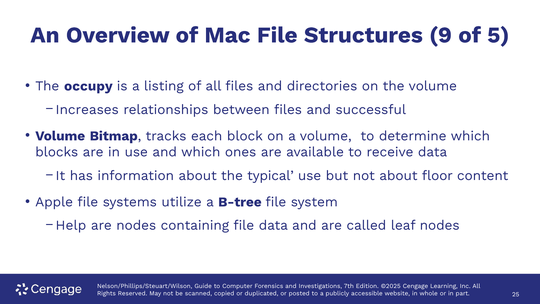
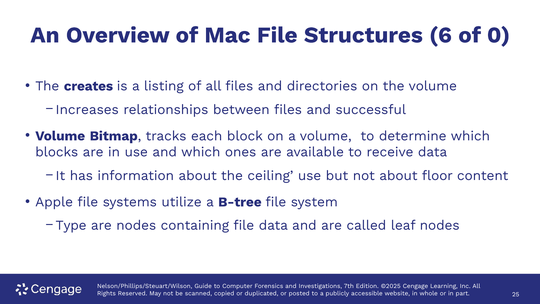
9: 9 -> 6 (441, 35)
5: 5 -> 0 (498, 35)
occupy: occupy -> creates (88, 86)
typical: typical -> ceiling (270, 175)
Help: Help -> Type (71, 225)
